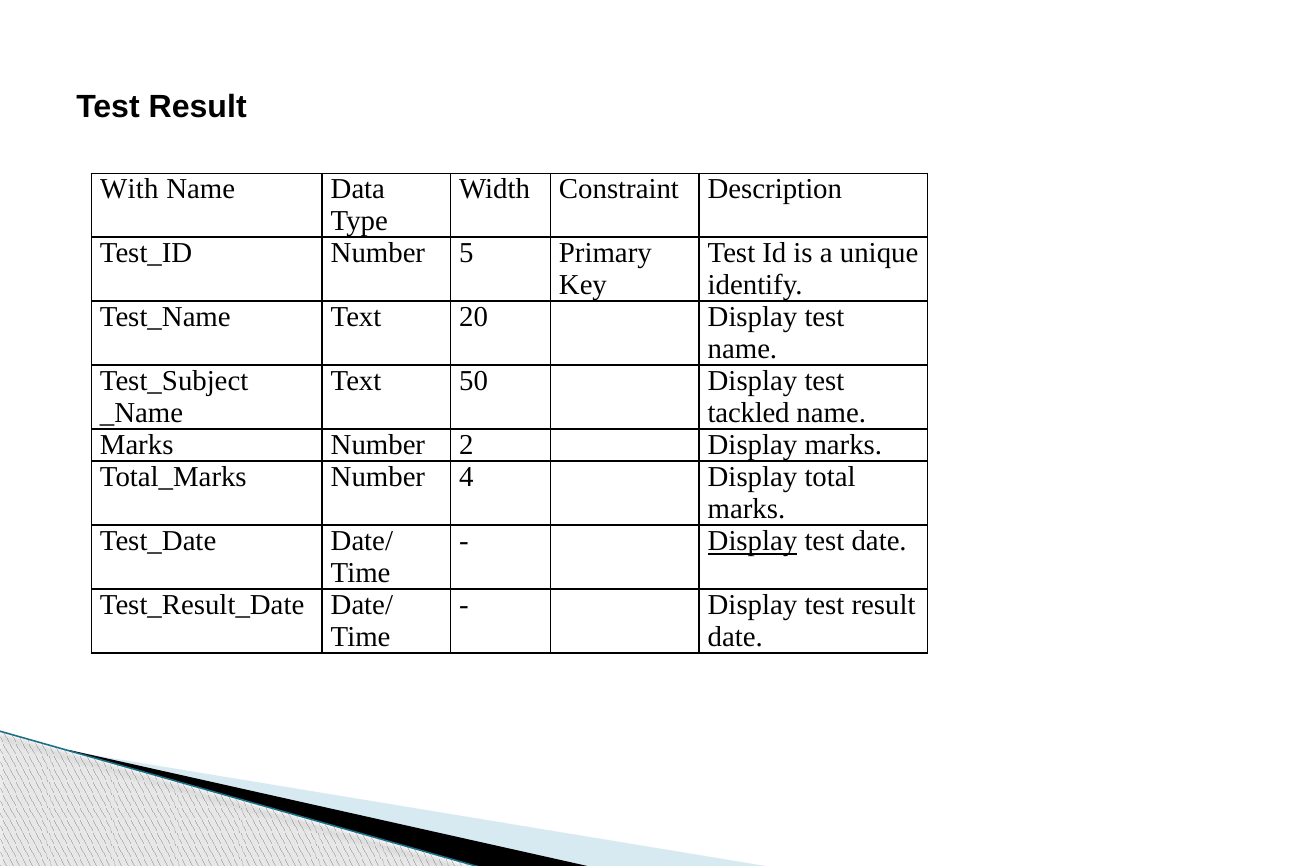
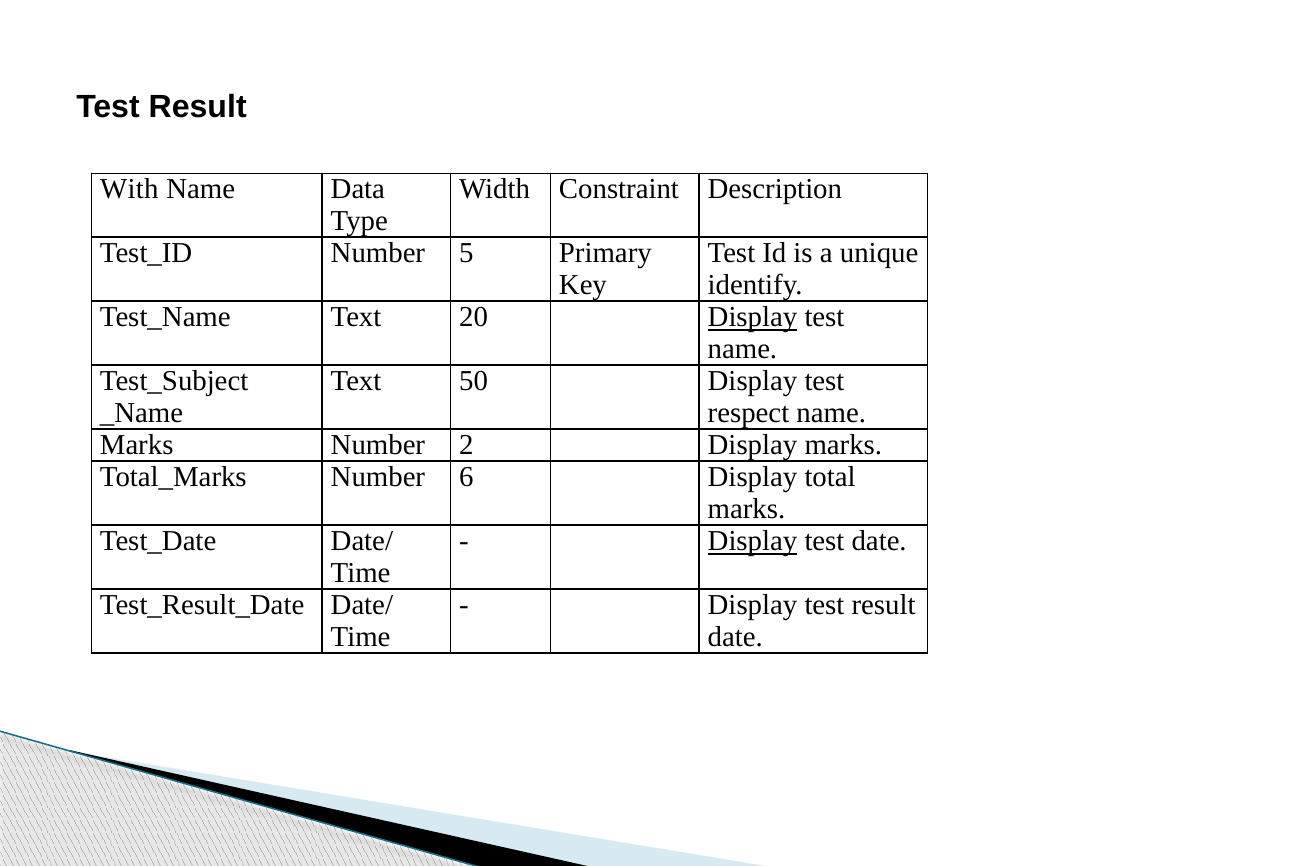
Display underline: none -> present (752, 317)
tackled: tackled -> respect (748, 413)
4: 4 -> 6 (466, 477)
